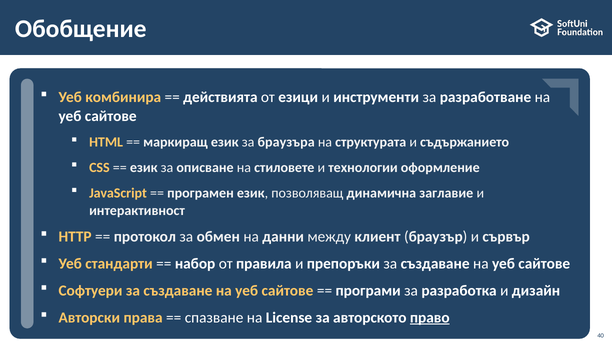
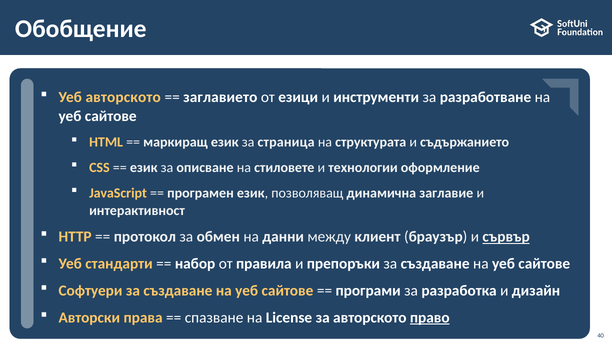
Уеб комбинира: комбинира -> авторското (123, 97)
действията: действията -> заглавието (220, 97)
браузъра: браузъра -> страница (286, 142)
сървър underline: none -> present (506, 237)
